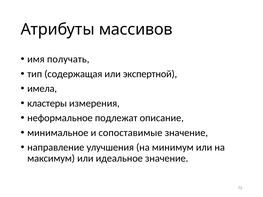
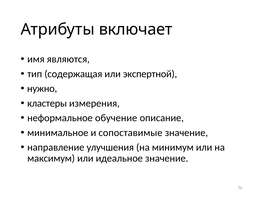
массивов: массивов -> включает (136, 29)
получать: получать -> являются (68, 59)
имела: имела -> нужно (42, 89)
подлежат: подлежат -> обучение (116, 118)
